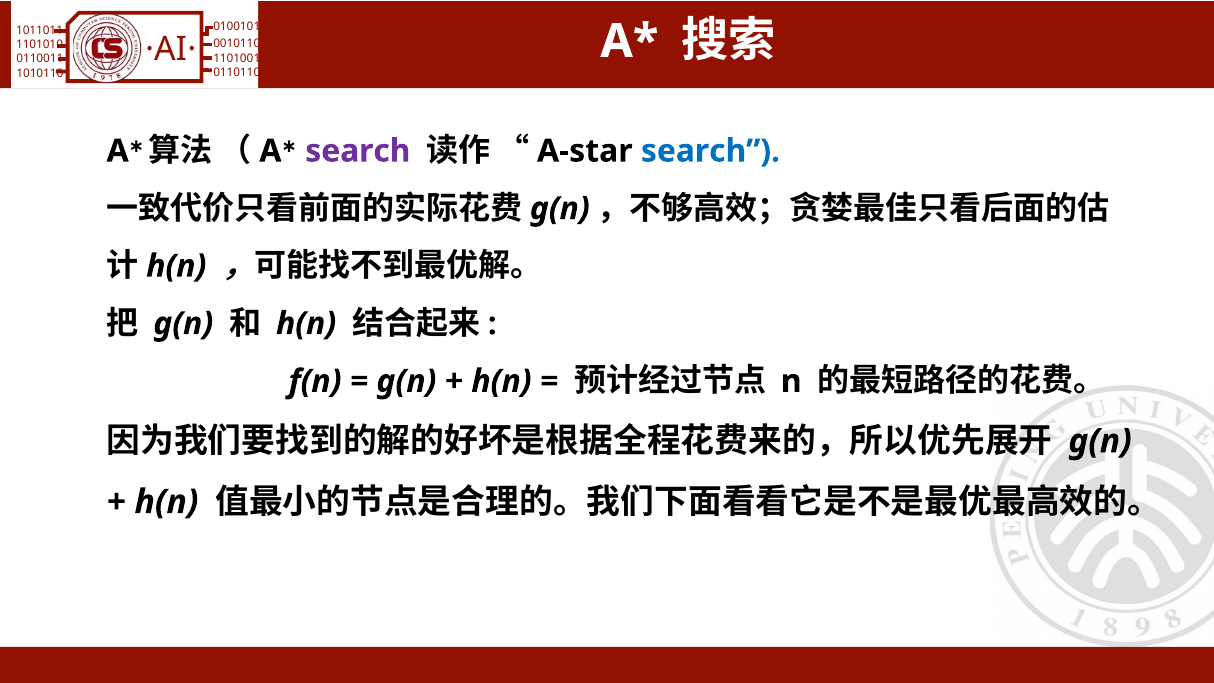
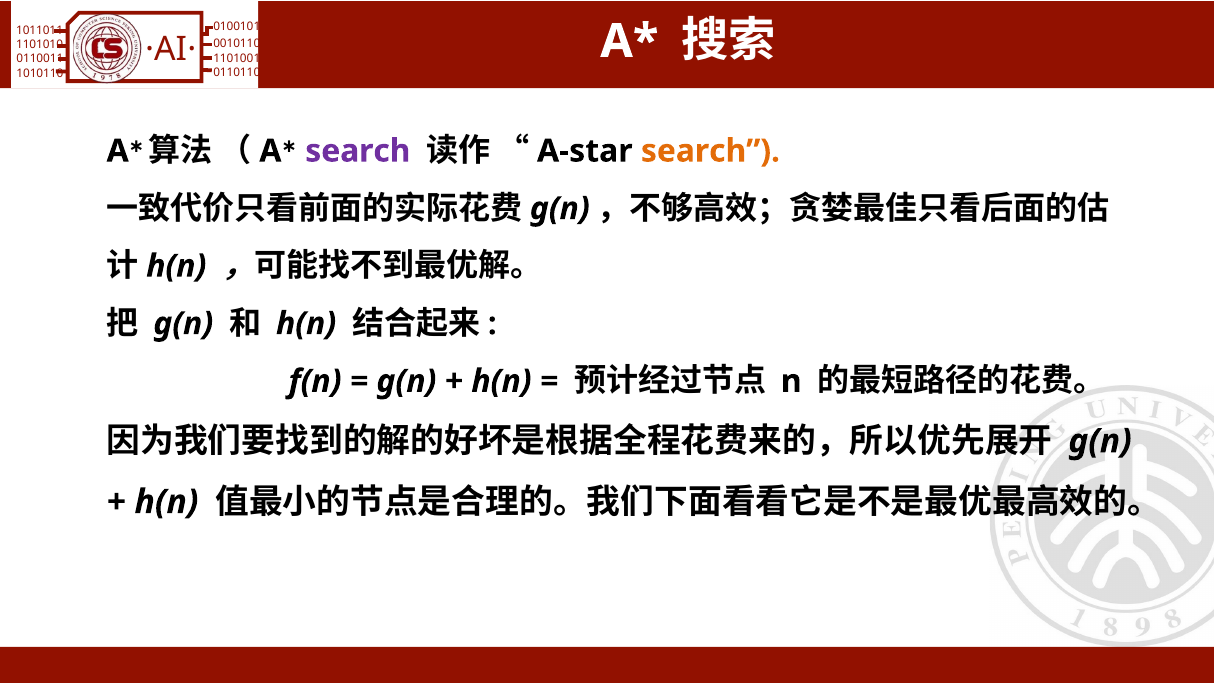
search colour: blue -> orange (710, 151)
